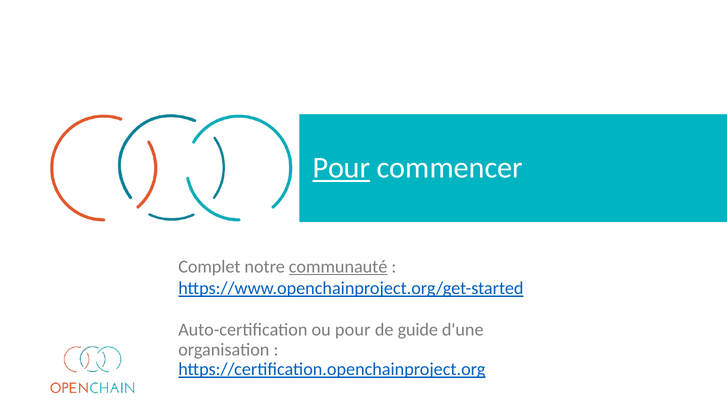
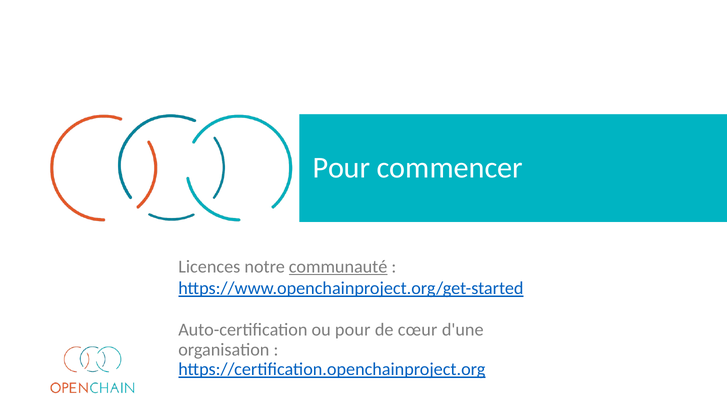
Pour underline: present -> none (341, 168)
Complet: Complet -> Licences (209, 267)
guide: guide -> cœur (418, 330)
